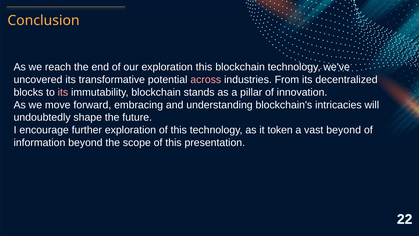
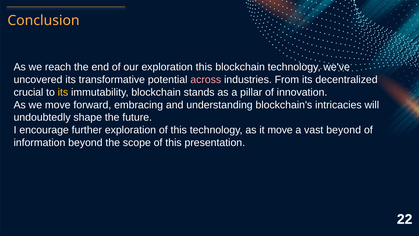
blocks: blocks -> crucial (28, 92)
its colour: pink -> yellow (63, 92)
it token: token -> move (280, 130)
